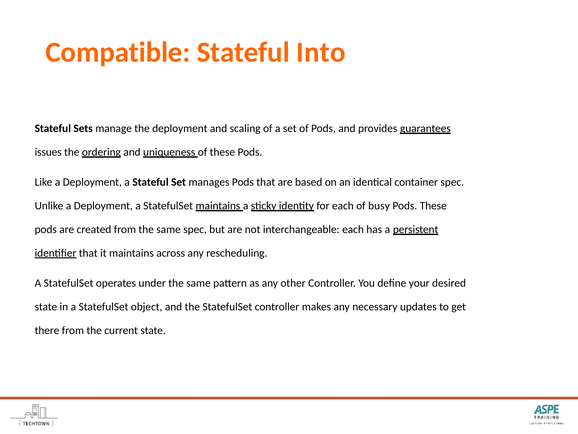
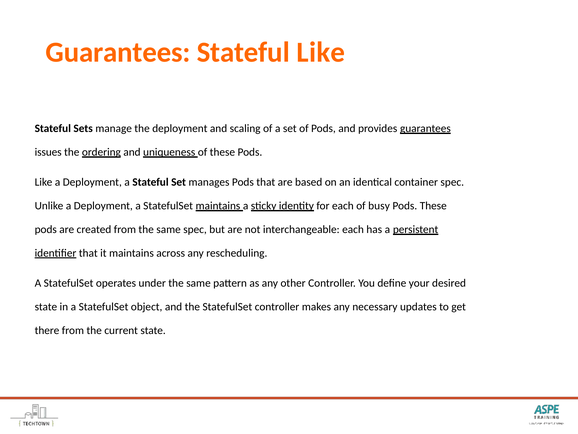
Compatible: Compatible -> Guarantees (118, 52)
Stateful Into: Into -> Like (321, 52)
